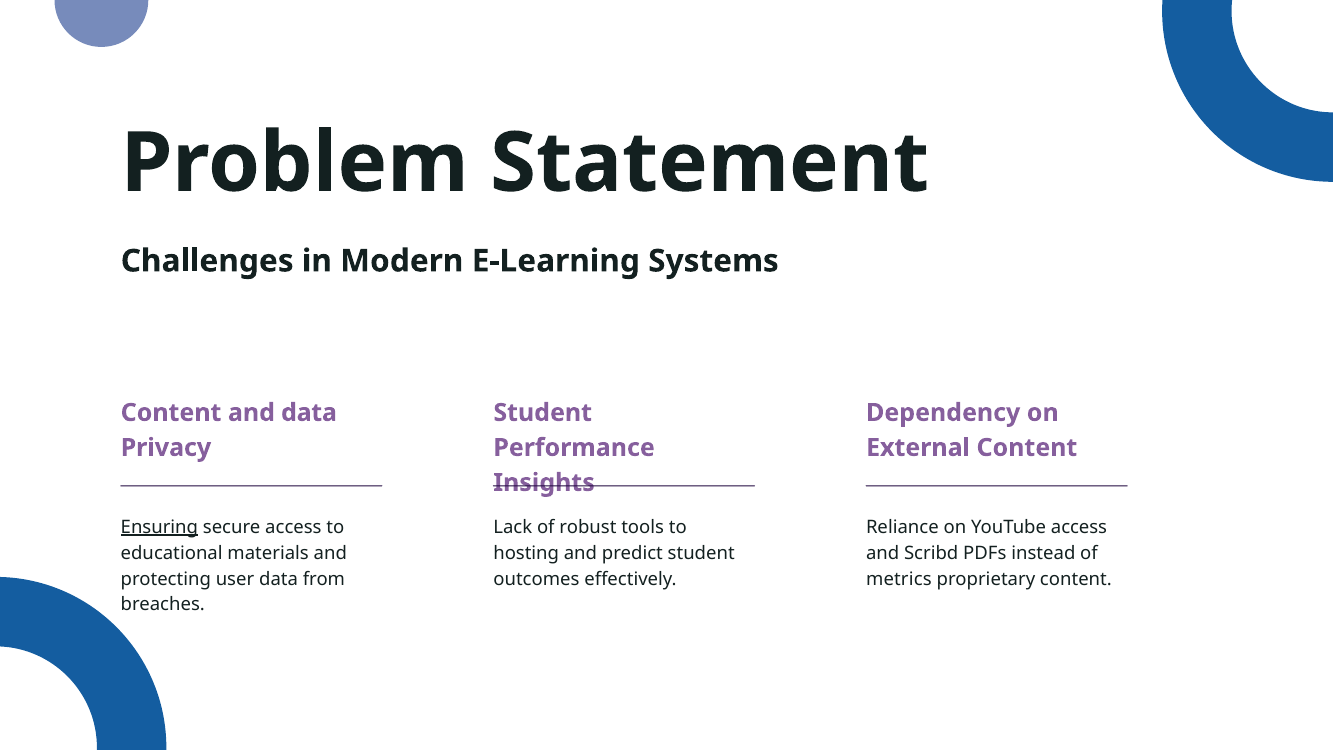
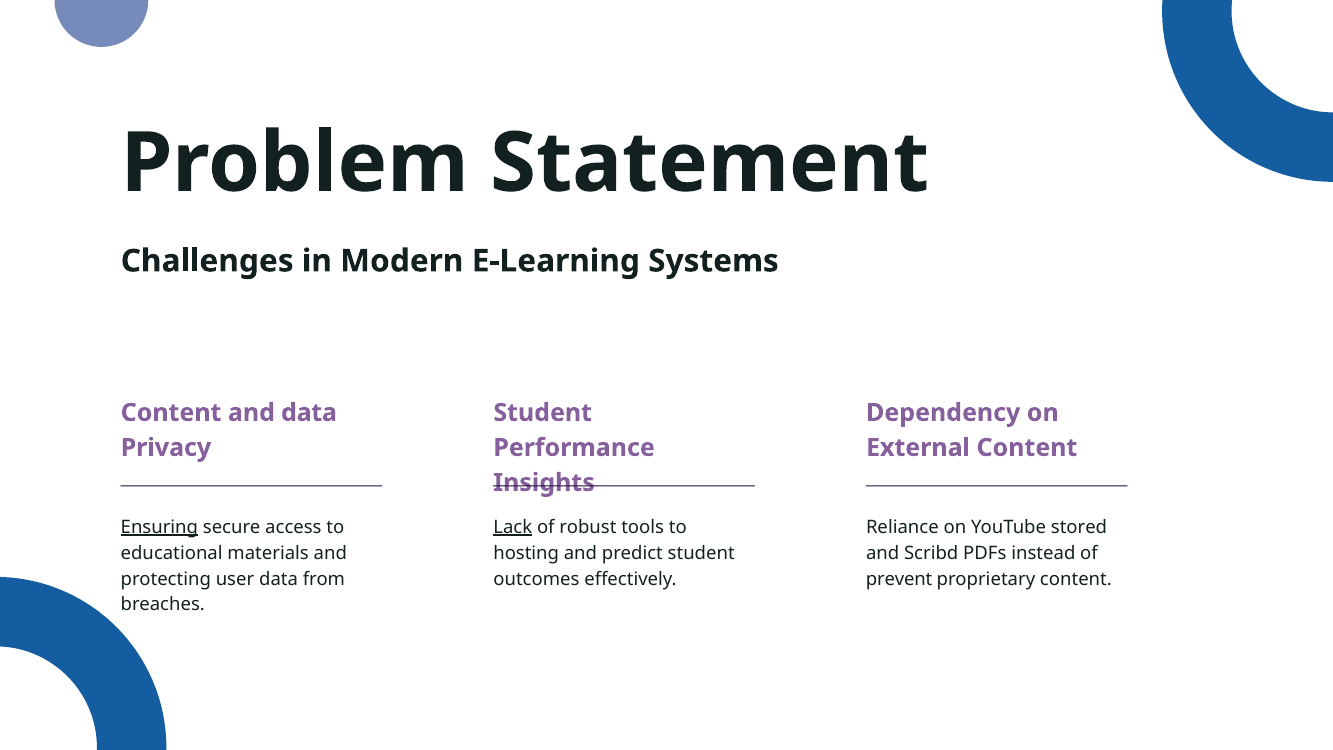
Lack underline: none -> present (513, 527)
YouTube access: access -> stored (1079, 527)
metrics: metrics -> prevent (899, 579)
